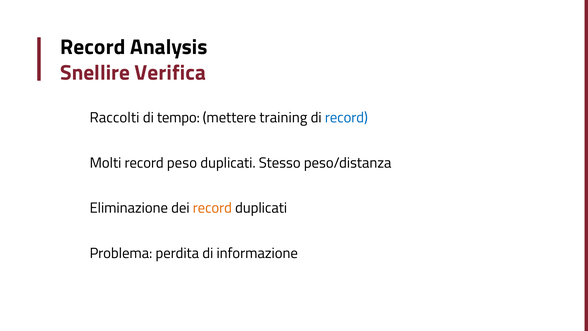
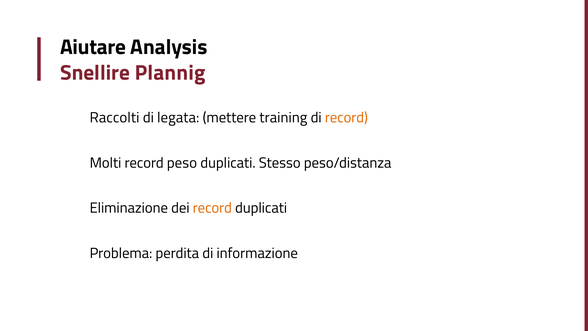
Record: Record -> Aiutare (93, 47)
Verifica: Verifica -> Plannig (170, 73)
tempo: tempo -> legata (178, 118)
record colour: blue -> orange (346, 118)
